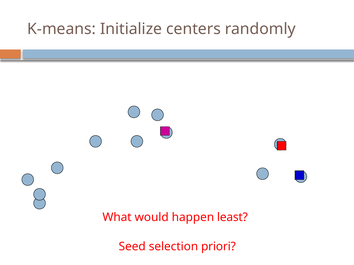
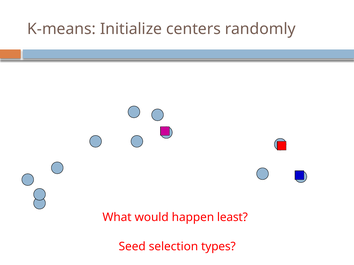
priori: priori -> types (218, 247)
